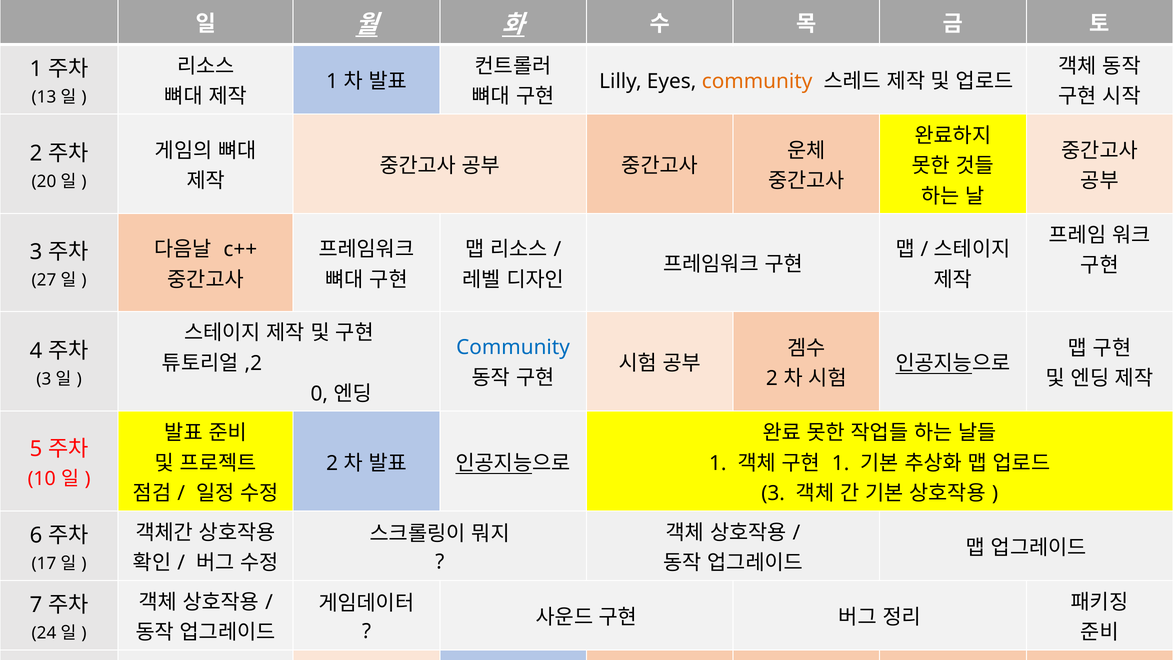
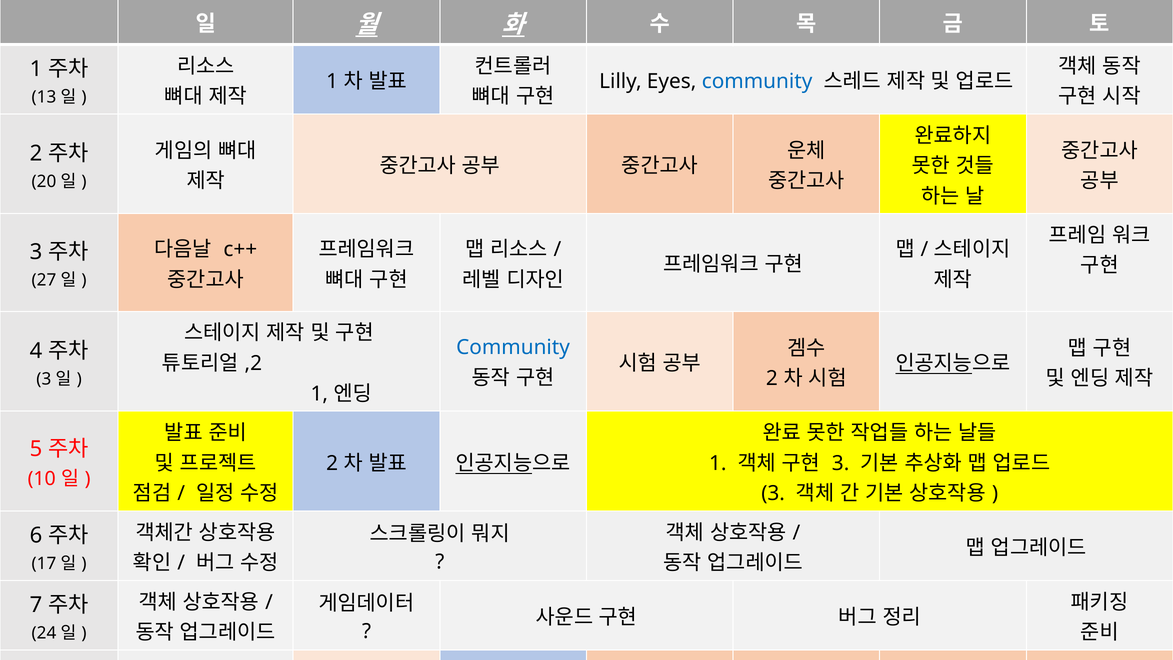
community colour: orange -> blue (757, 81)
0: 0 -> 1 (319, 394)
1: 1 -> 3 (841, 463)
